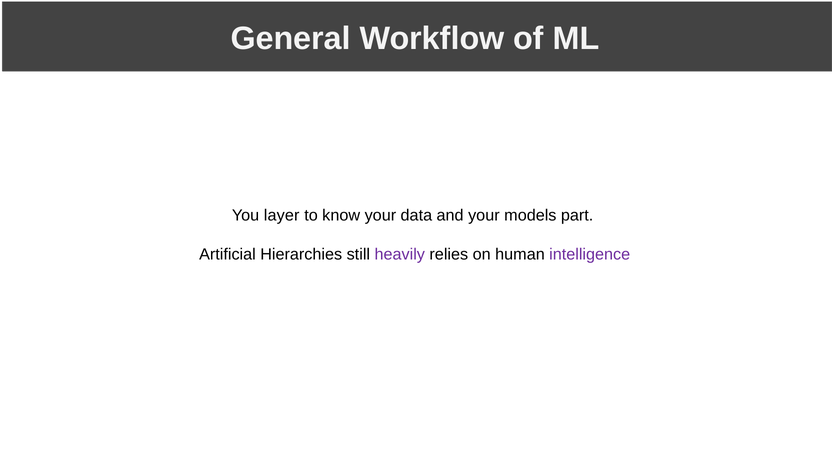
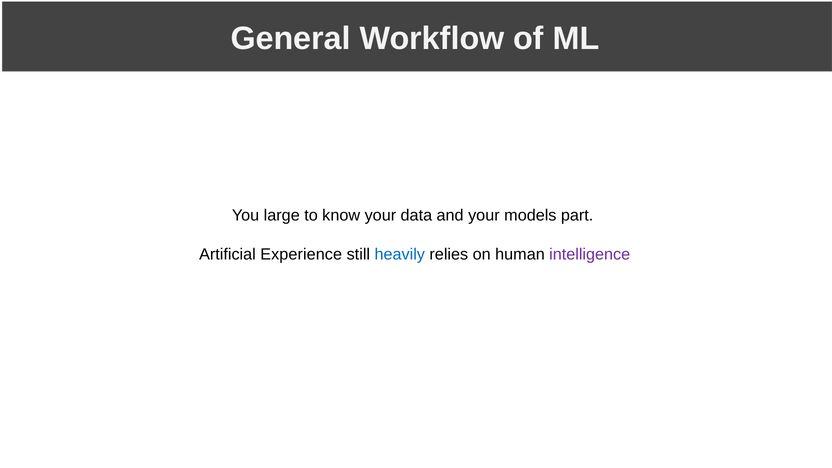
layer: layer -> large (282, 215)
Hierarchies: Hierarchies -> Experience (301, 254)
heavily colour: purple -> blue (400, 254)
